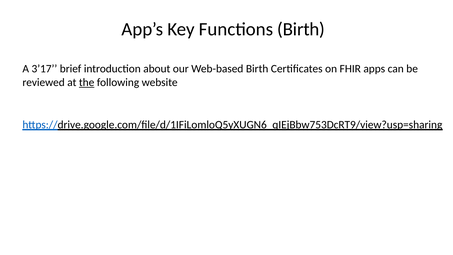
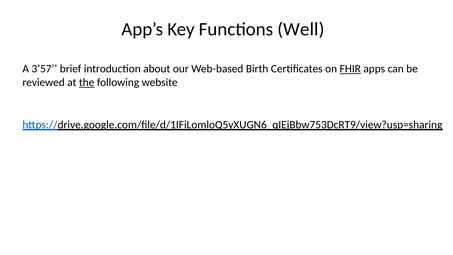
Functions Birth: Birth -> Well (301, 29)
3’17: 3’17 -> 3’57 (44, 69)
FHIR underline: none -> present (350, 69)
